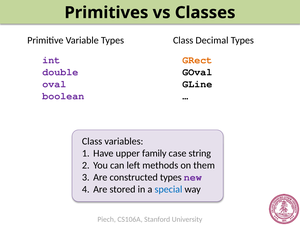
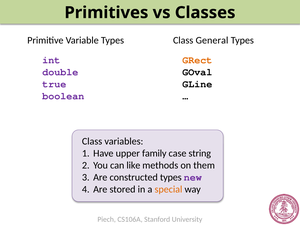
Decimal: Decimal -> General (212, 40)
oval: oval -> true (54, 84)
left: left -> like (133, 165)
special colour: blue -> orange (168, 189)
